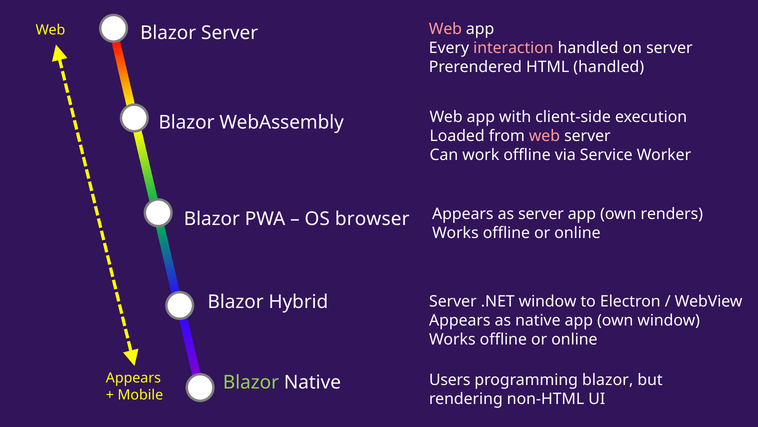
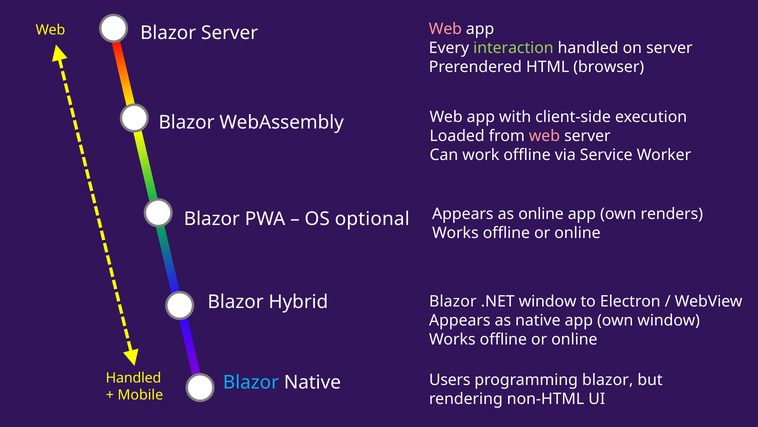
interaction colour: pink -> light green (513, 48)
HTML handled: handled -> browser (609, 67)
browser: browser -> optional (372, 219)
as server: server -> online (541, 213)
Hybrid Server: Server -> Blazor (453, 301)
Appears: Appears -> Handled (133, 378)
Blazor colour: light green -> light blue (251, 382)
